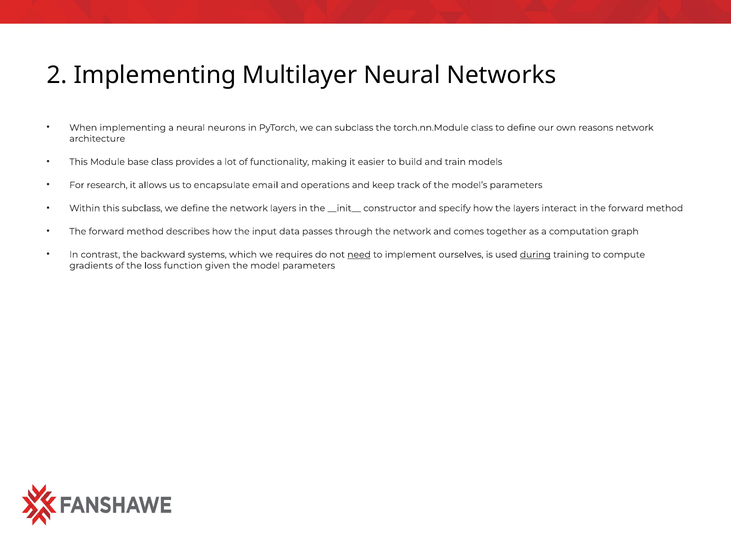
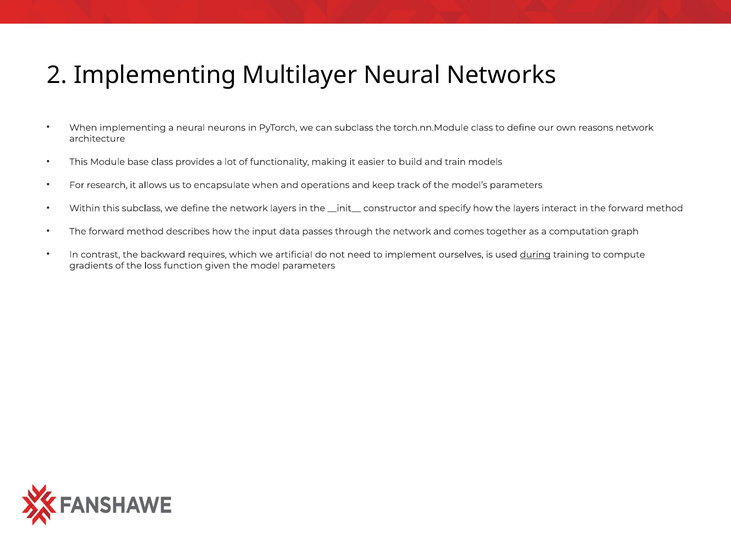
encapsulate email: email -> when (265, 185)
systems: systems -> requires (207, 255)
requires: requires -> artificial (294, 255)
need underline: present -> none (359, 255)
